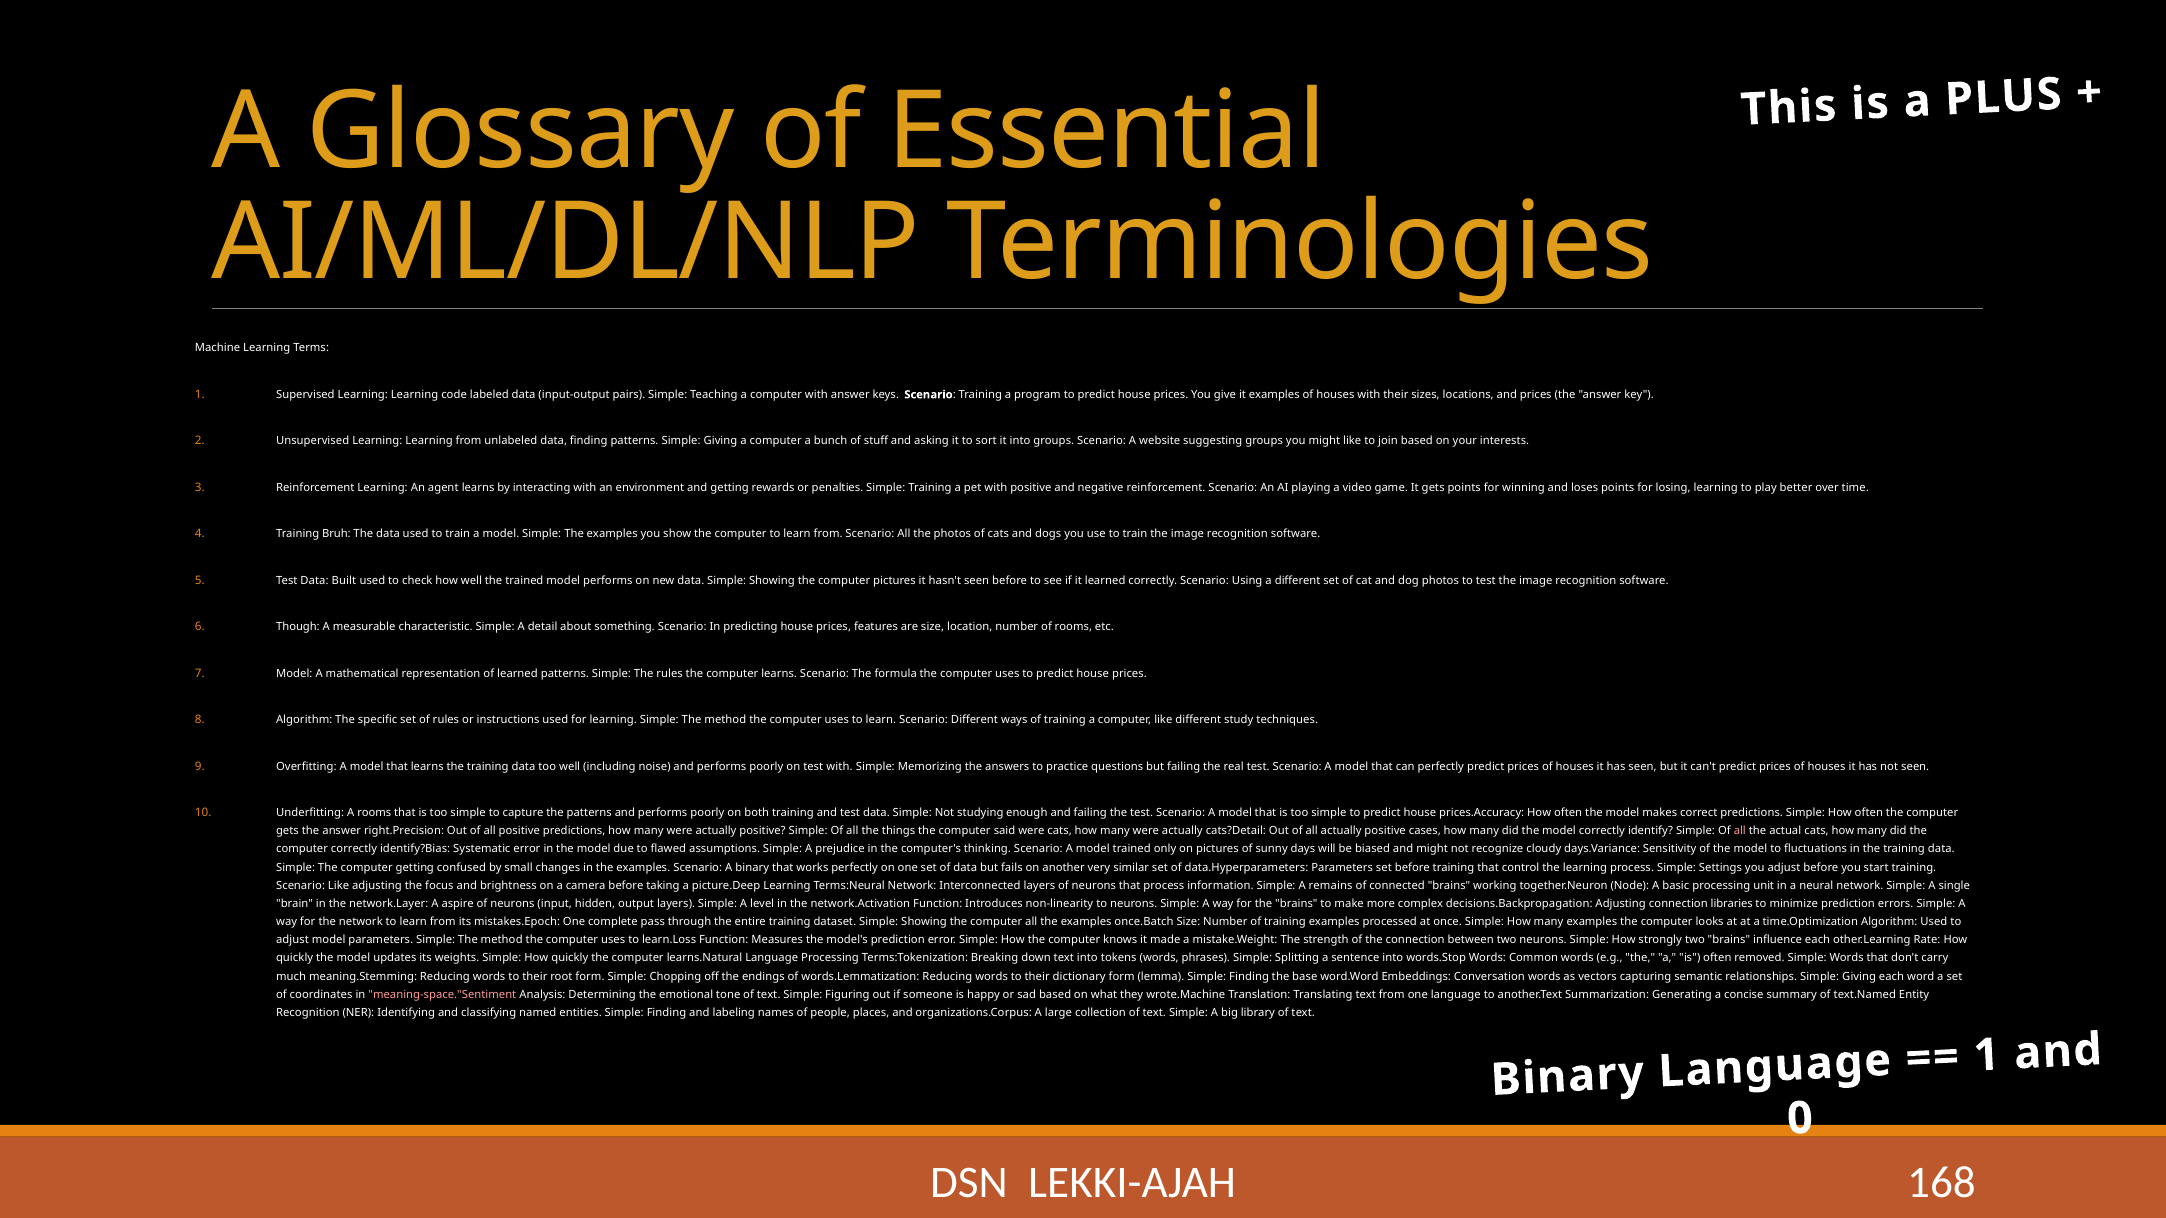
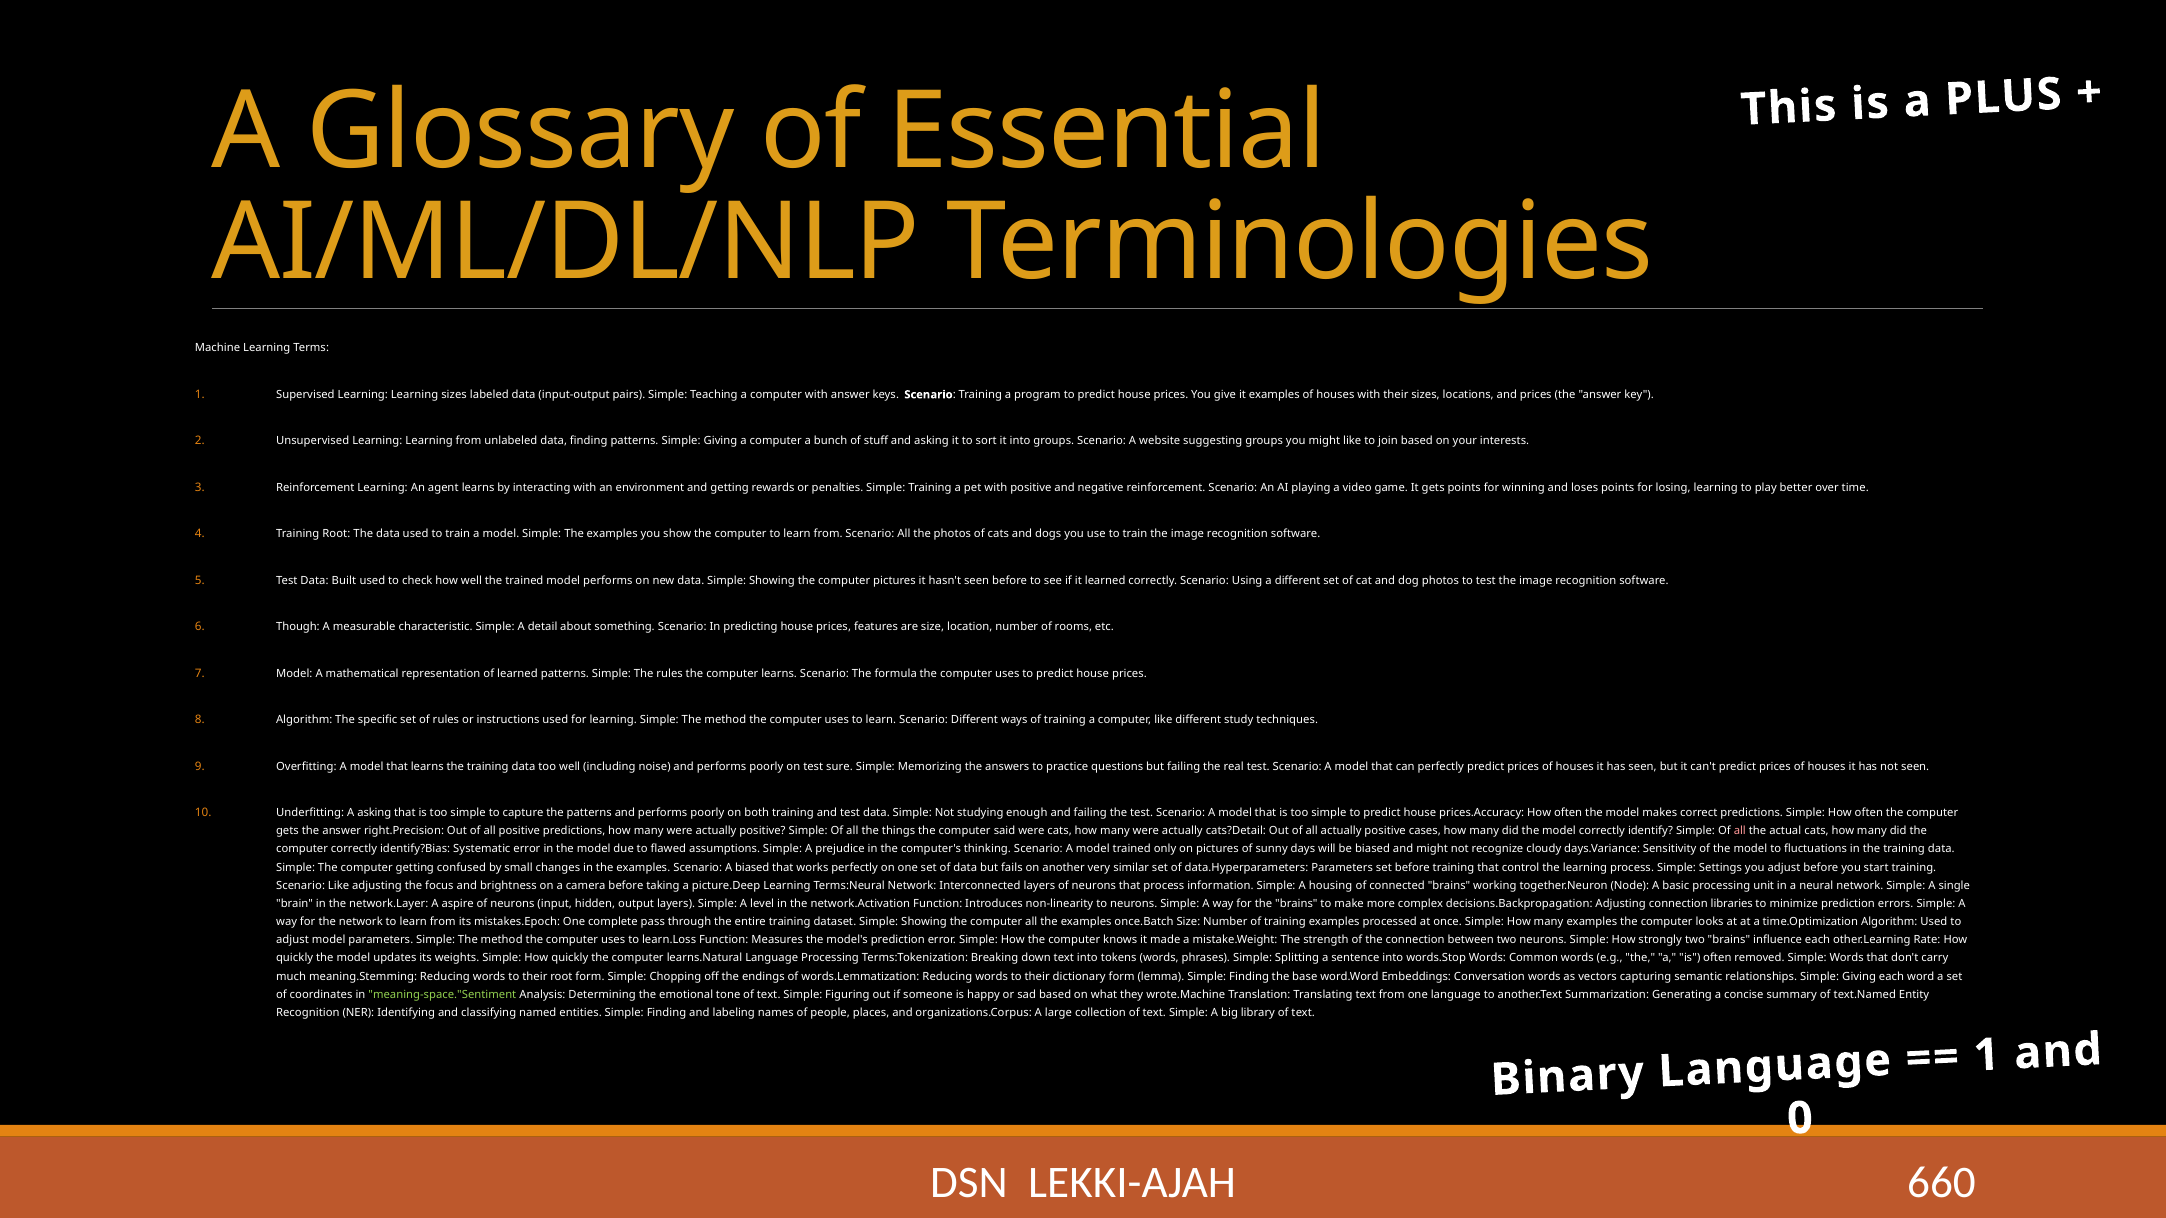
Learning code: code -> sizes (454, 395)
Training Bruh: Bruh -> Root (336, 534)
test with: with -> sure (840, 767)
A rooms: rooms -> asking (374, 813)
A binary: binary -> biased (752, 868)
remains: remains -> housing (1331, 886)
meaning-space."Sentiment colour: pink -> light green (442, 995)
168: 168 -> 660 (1942, 1183)
